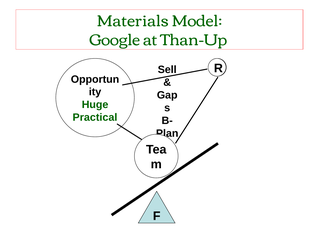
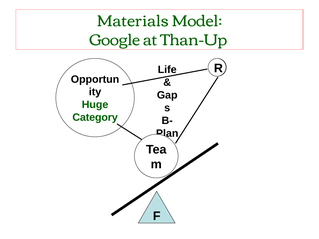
Sell: Sell -> Life (167, 70)
Practical: Practical -> Category (95, 118)
